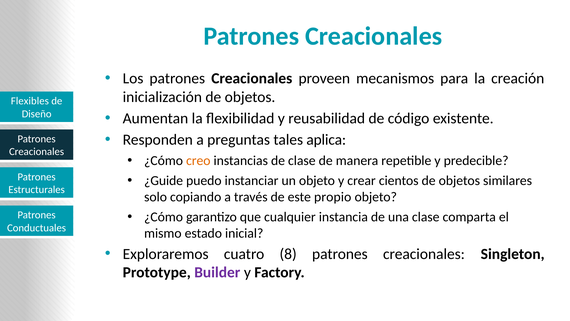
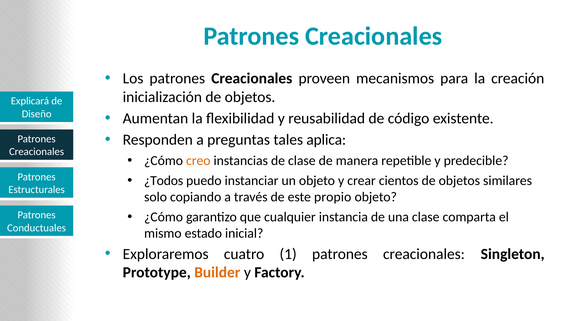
Flexibles: Flexibles -> Explicará (30, 101)
¿Guide: ¿Guide -> ¿Todos (164, 180)
8: 8 -> 1 (288, 254)
Builder colour: purple -> orange (217, 272)
